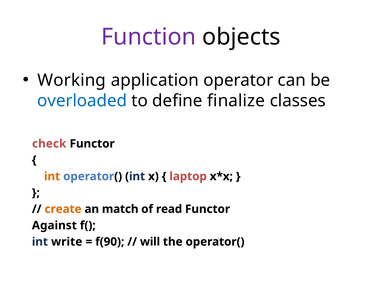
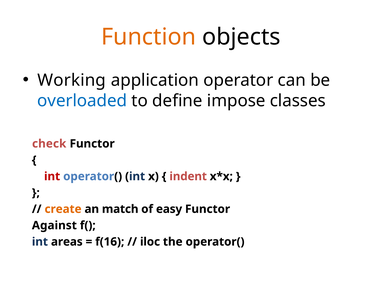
Function colour: purple -> orange (149, 37)
finalize: finalize -> impose (236, 100)
int colour: orange -> red (52, 176)
laptop: laptop -> indent (188, 176)
read: read -> easy (169, 209)
write: write -> areas (67, 241)
f(90: f(90 -> f(16 (110, 241)
will: will -> iloc (150, 241)
